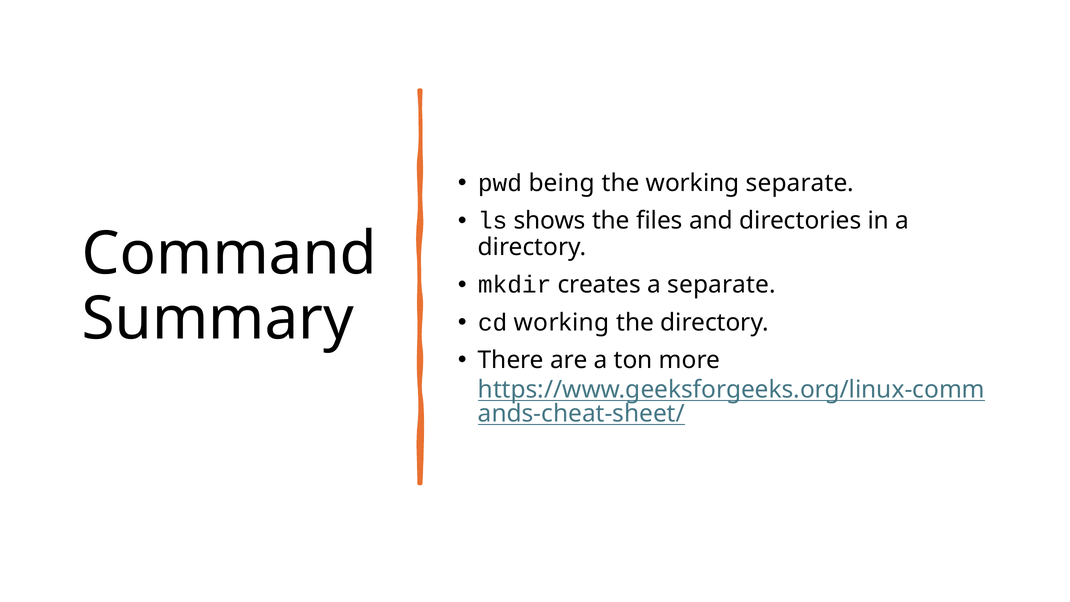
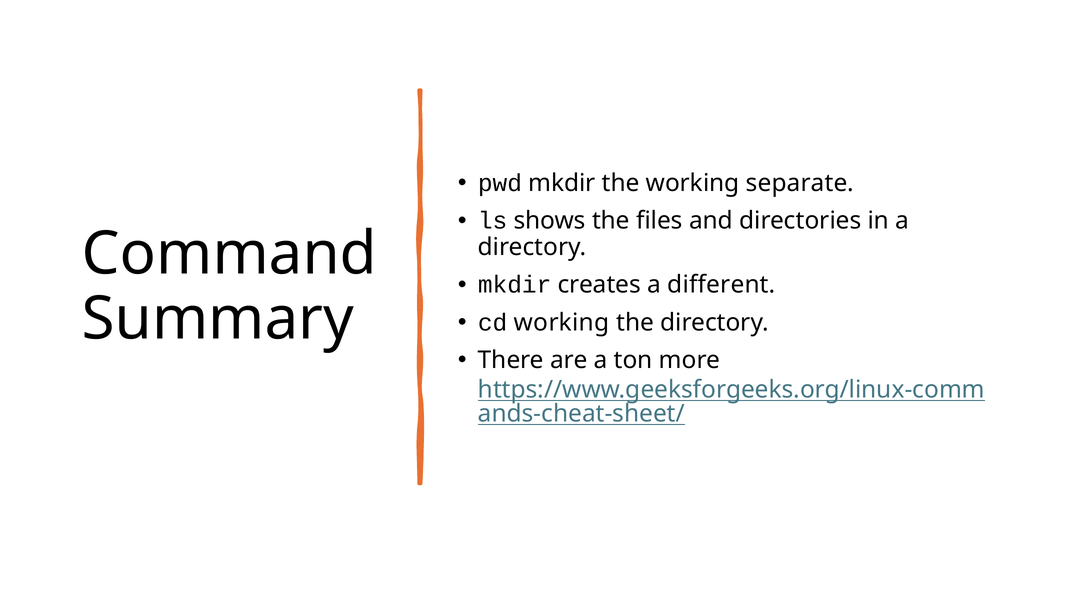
pwd being: being -> mkdir (562, 183)
a separate: separate -> different (721, 285)
